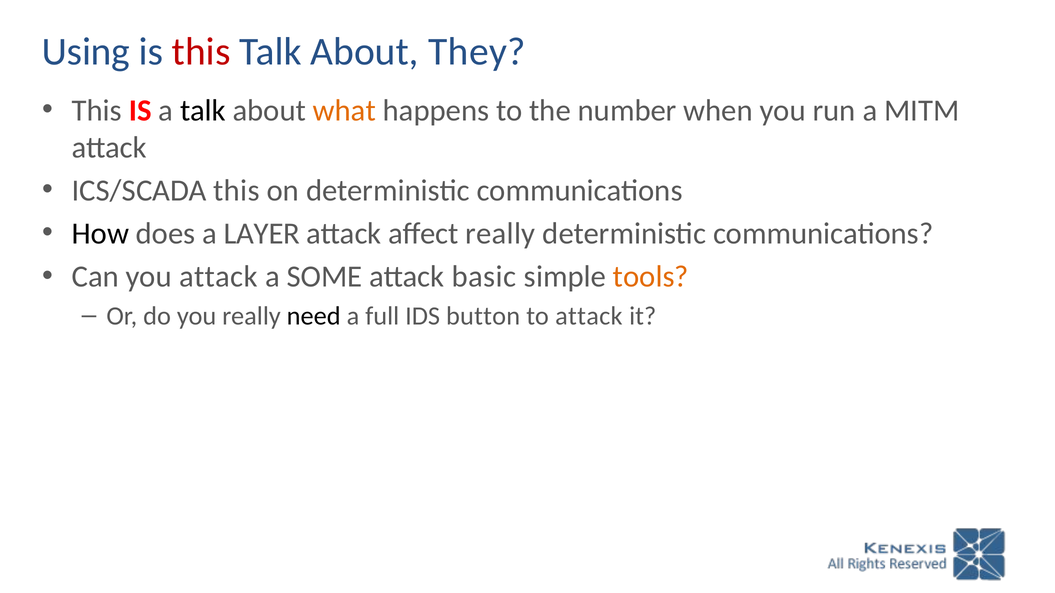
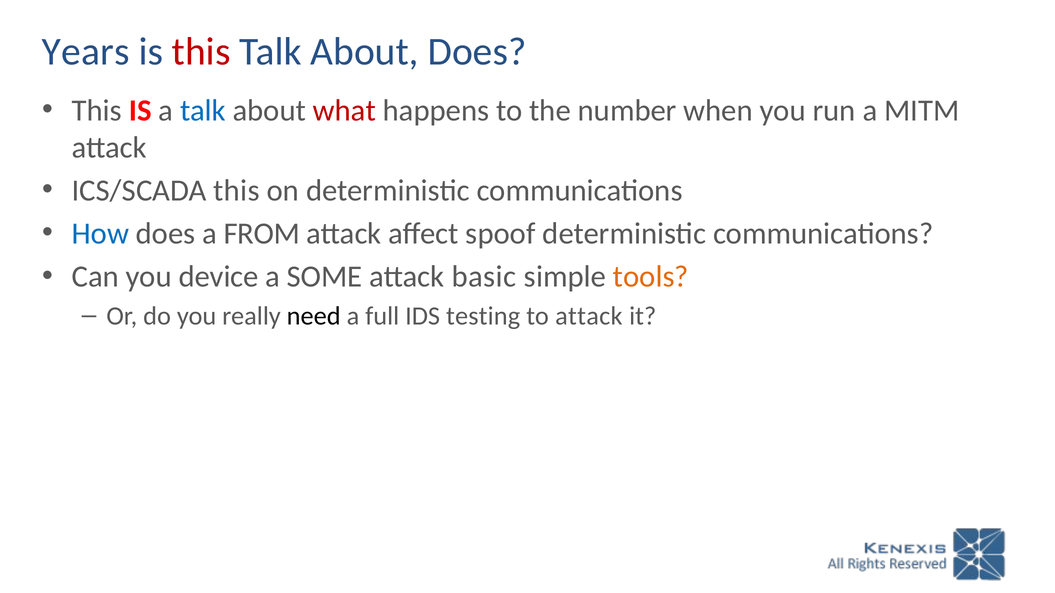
Using: Using -> Years (86, 52)
About They: They -> Does (477, 52)
talk colour: black -> blue (203, 111)
what colour: orange -> red (344, 111)
How colour: black -> blue (100, 234)
LAYER: LAYER -> FROM (262, 234)
affect really: really -> spoof (500, 234)
you attack: attack -> device (219, 277)
button: button -> testing (483, 316)
